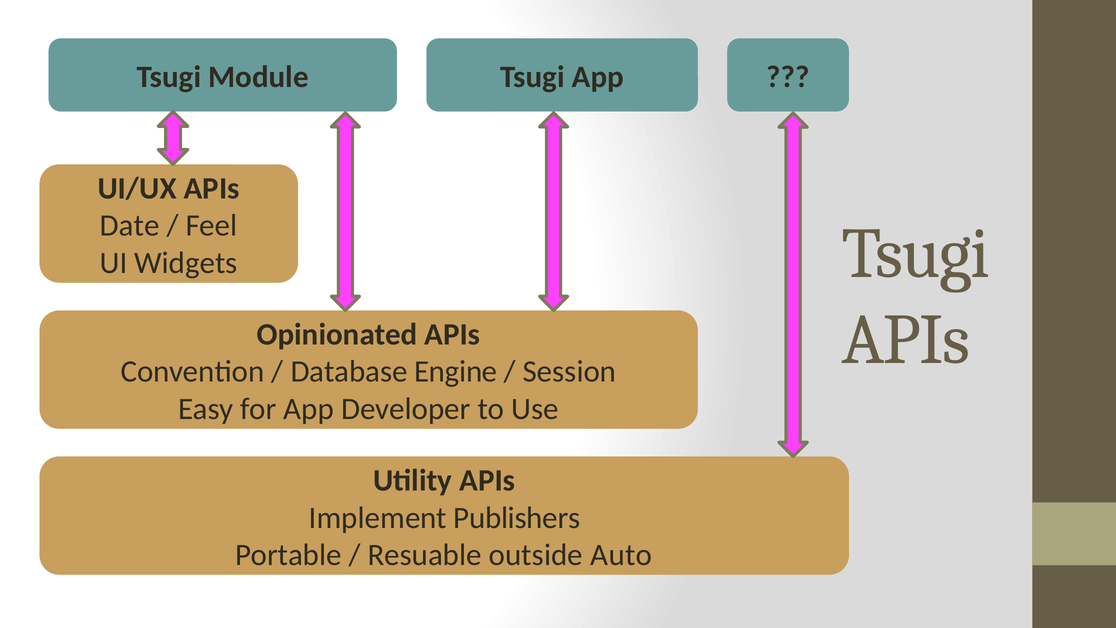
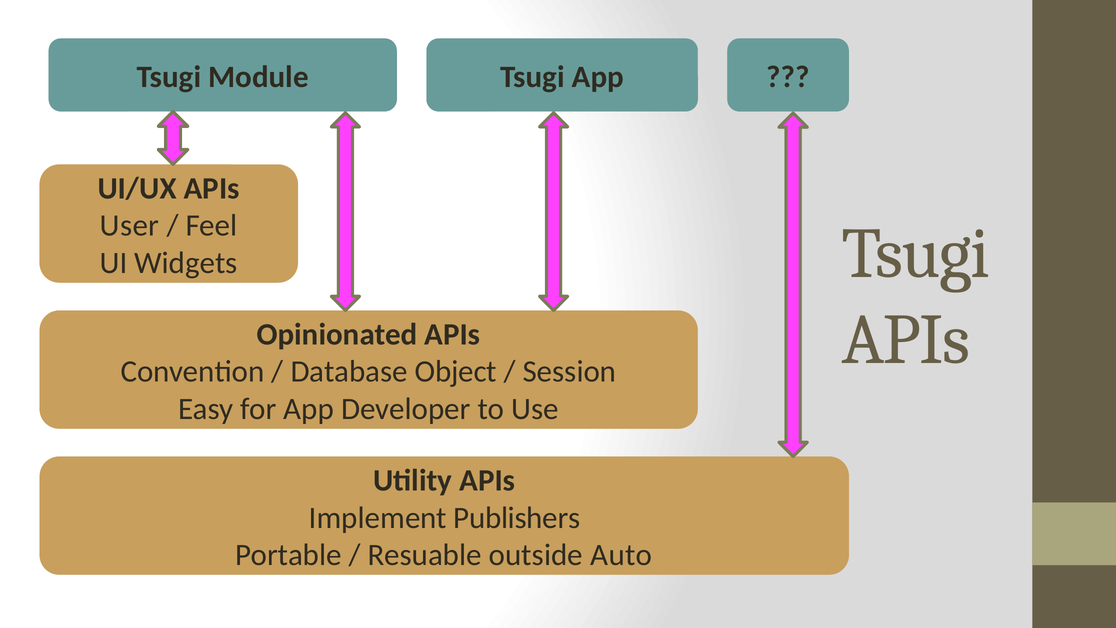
Date: Date -> User (130, 226)
Engine: Engine -> Object (456, 372)
